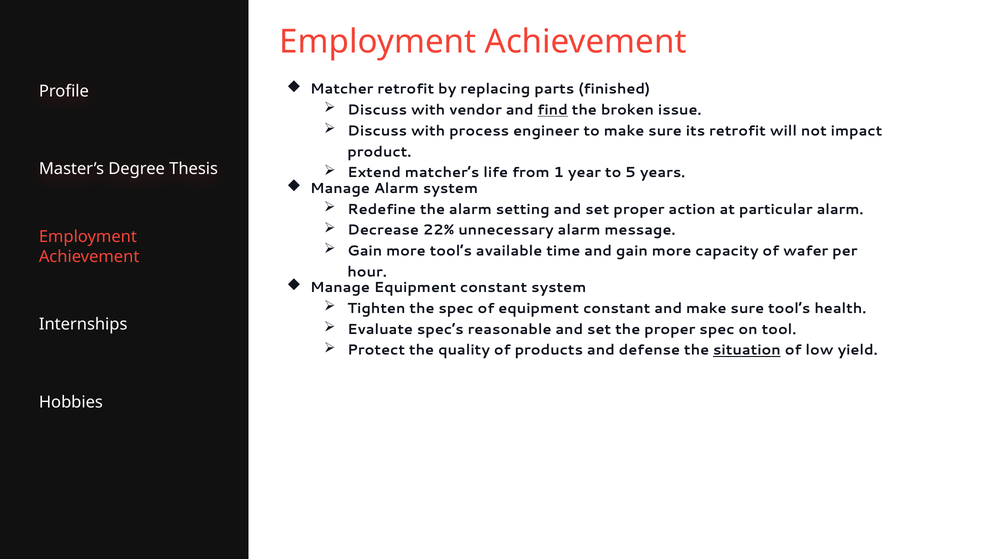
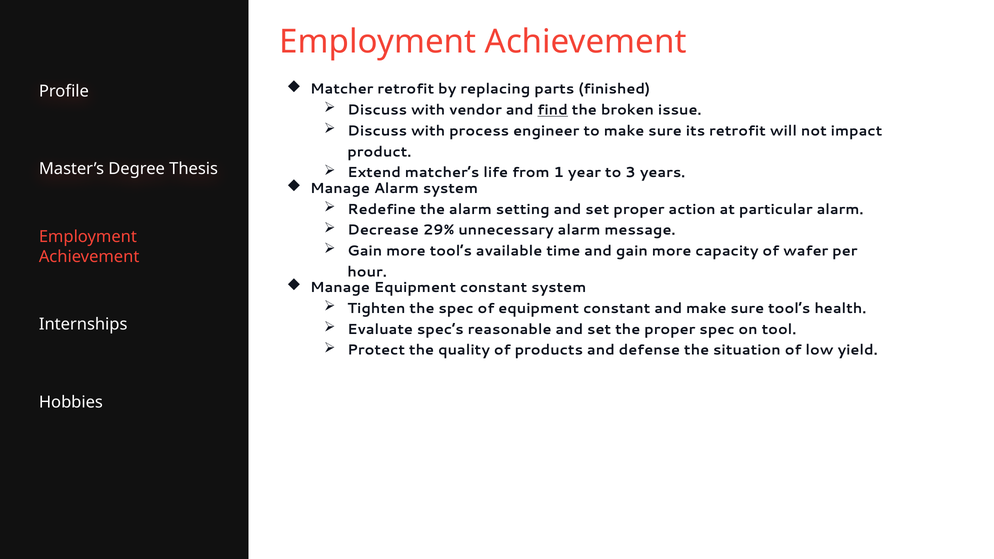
5: 5 -> 3 (631, 173)
22%: 22% -> 29% (439, 230)
situation underline: present -> none (747, 350)
